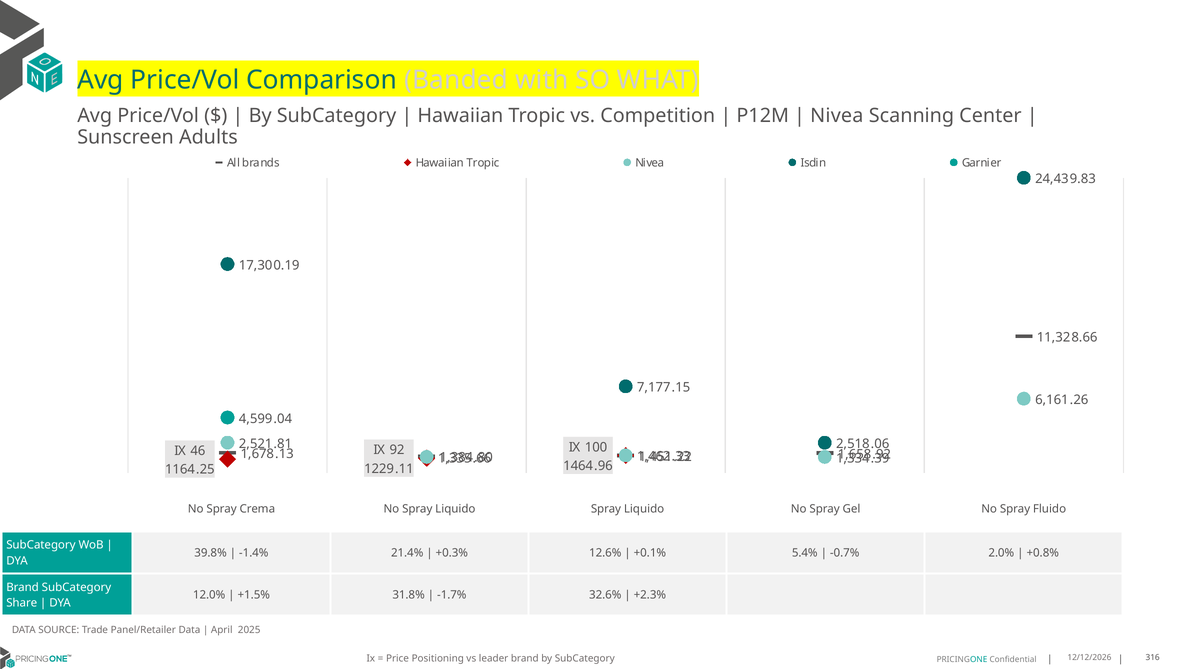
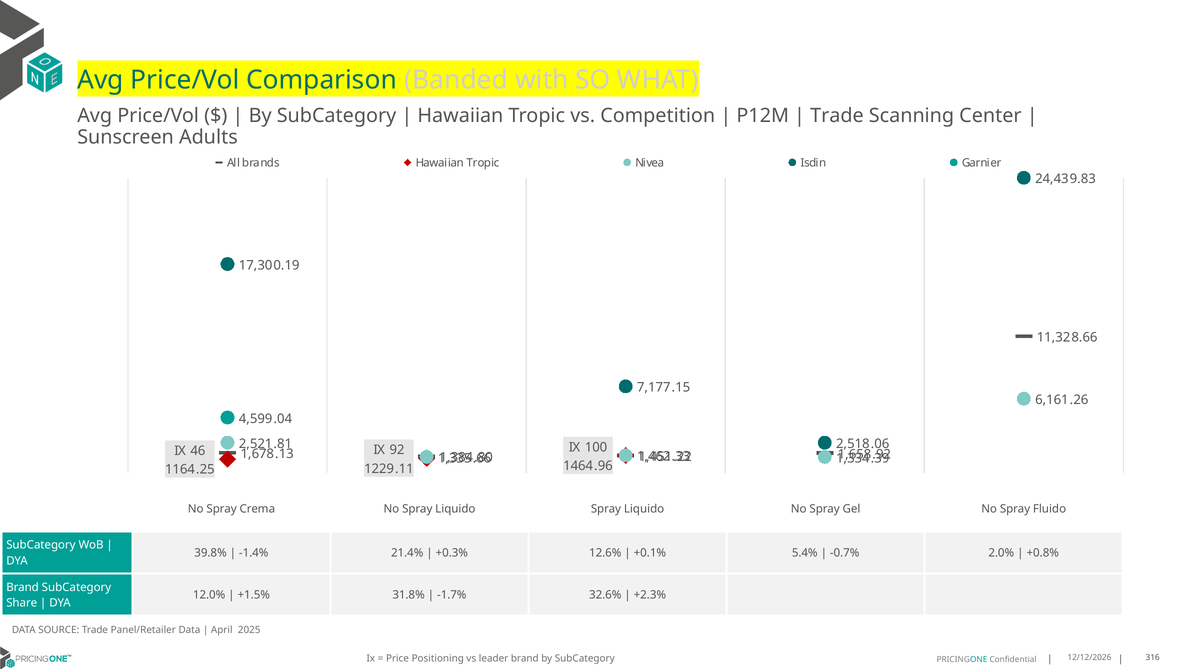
Nivea: Nivea -> Trade (837, 116)
